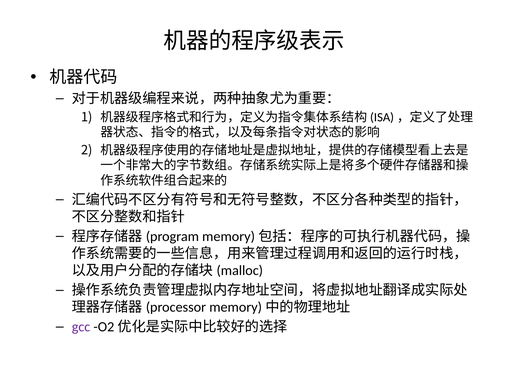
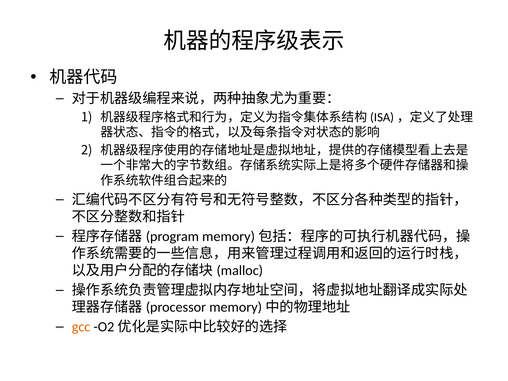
gcc colour: purple -> orange (81, 327)
